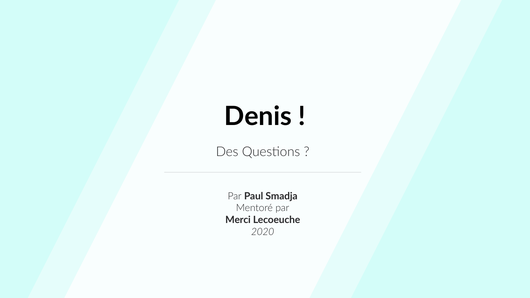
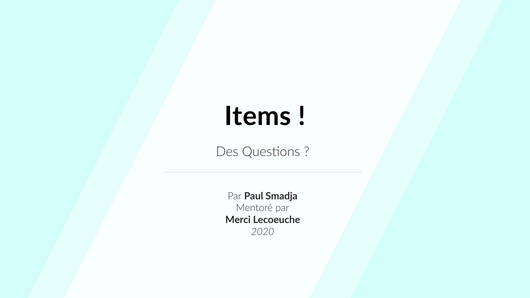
Denis: Denis -> Items (258, 117)
